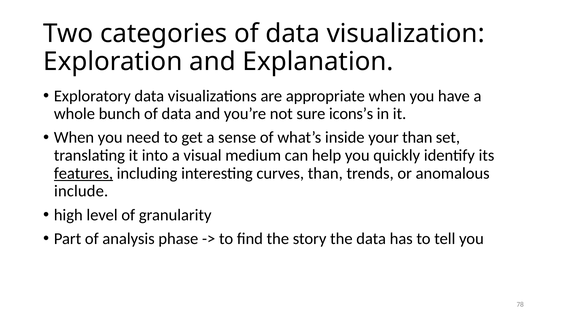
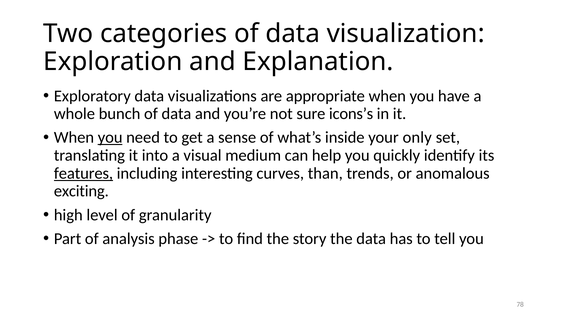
you underline: none -> present (110, 138)
your than: than -> only (417, 138)
include: include -> exciting (81, 191)
